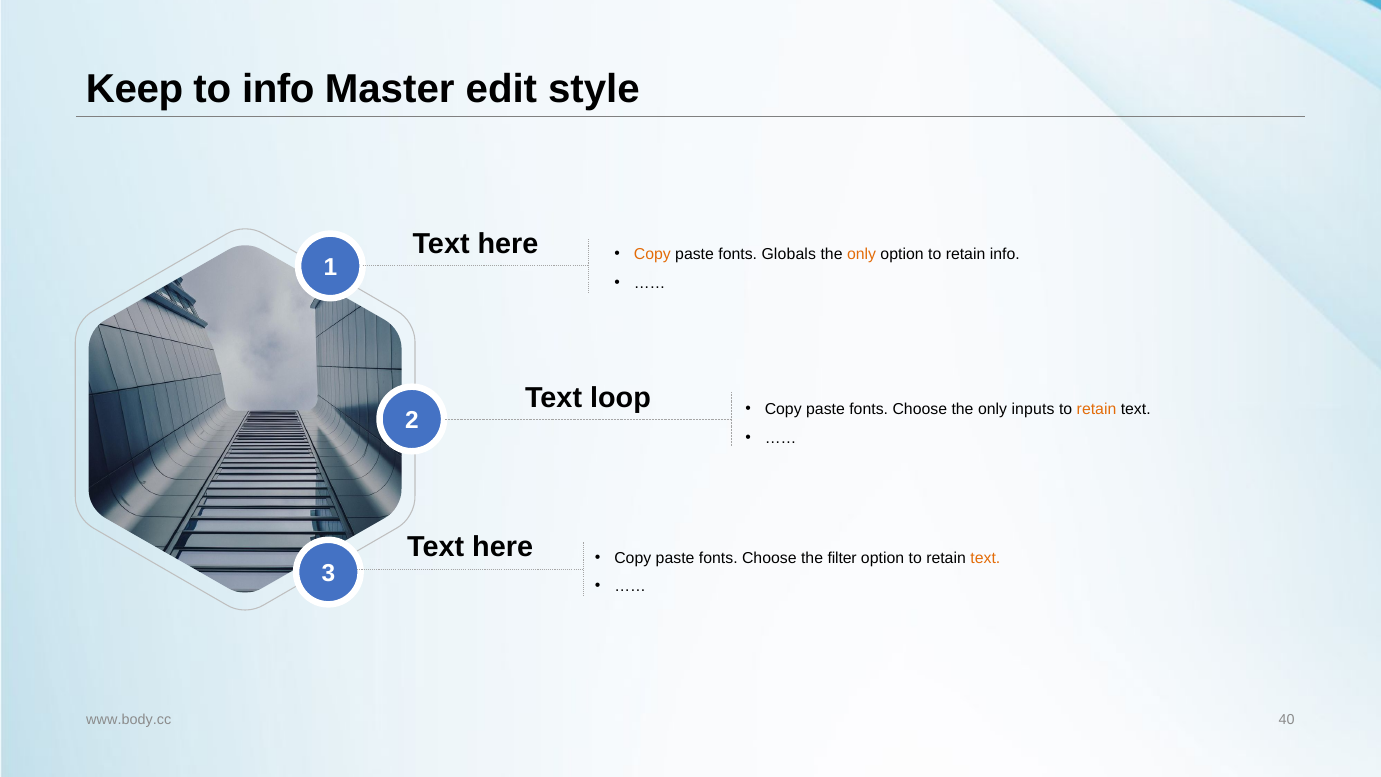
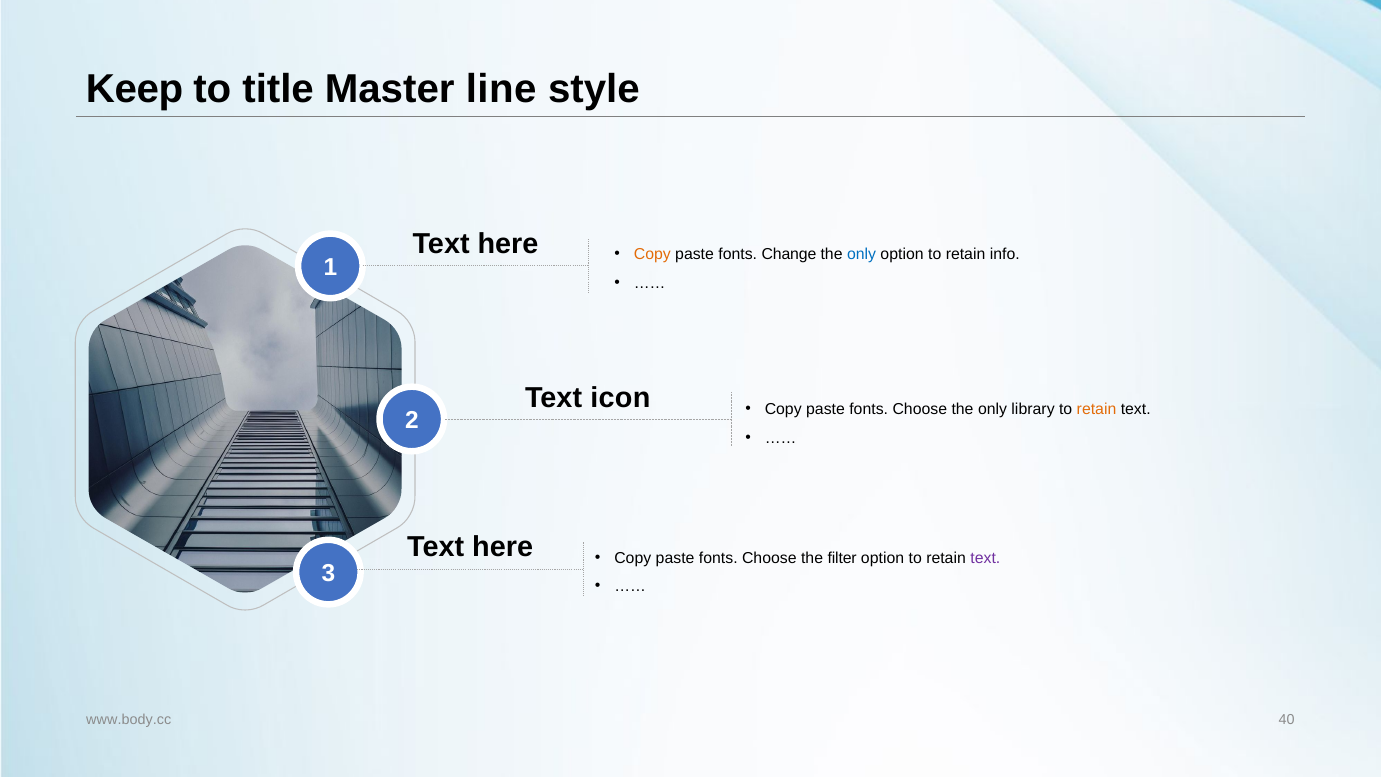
to info: info -> title (278, 89)
edit: edit -> line (501, 89)
Globals: Globals -> Change (789, 254)
only colour: orange -> blue (862, 254)
loop: loop -> icon (620, 398)
inputs: inputs -> library (1033, 409)
text colour: orange -> purple (985, 558)
